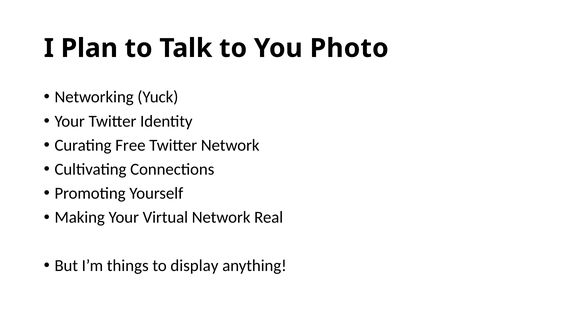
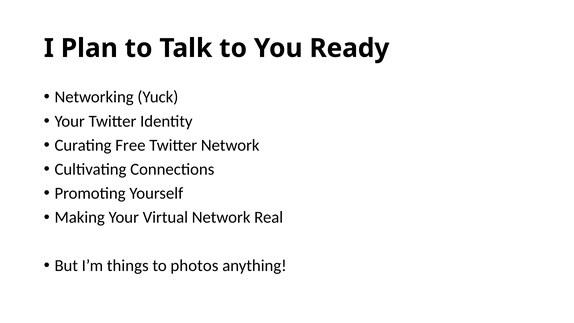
Photo: Photo -> Ready (349, 48)
display: display -> photos (194, 266)
